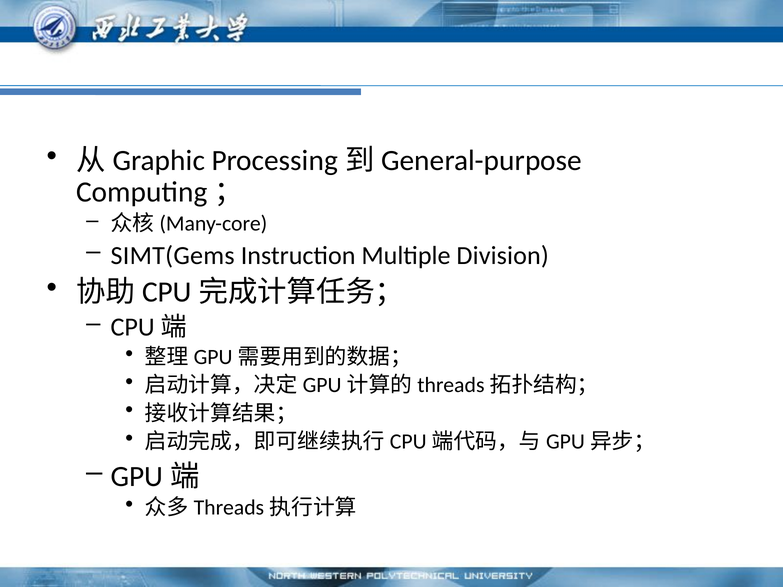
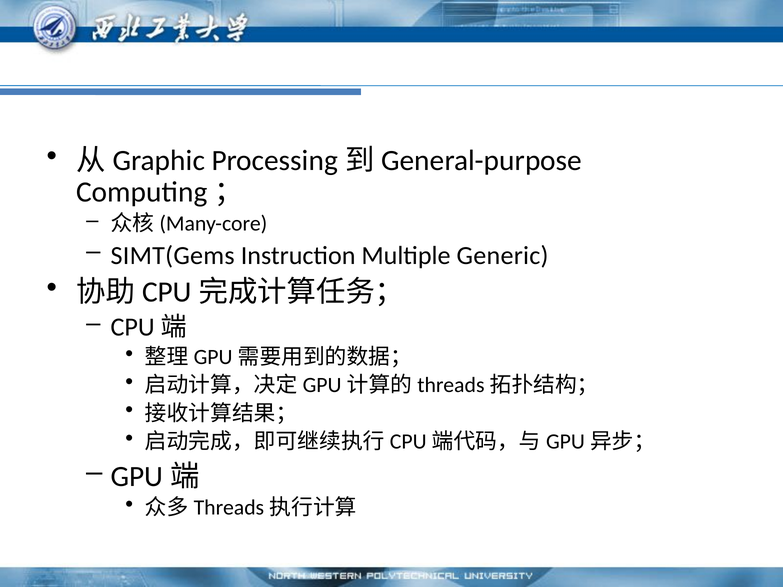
Division: Division -> Generic (503, 256)
